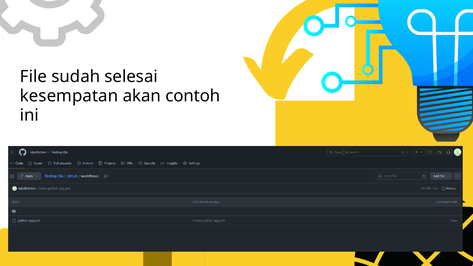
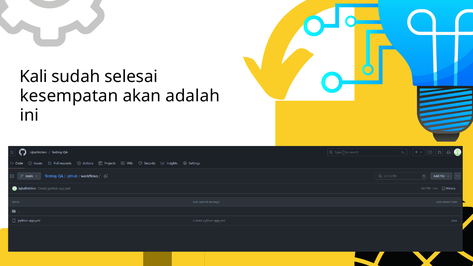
File: File -> Kali (34, 77)
contoh: contoh -> adalah (193, 96)
